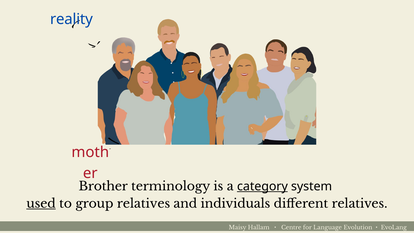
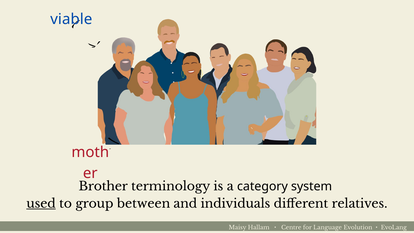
reality: reality -> viable (71, 19)
category underline: present -> none (262, 186)
group relatives: relatives -> between (144, 204)
